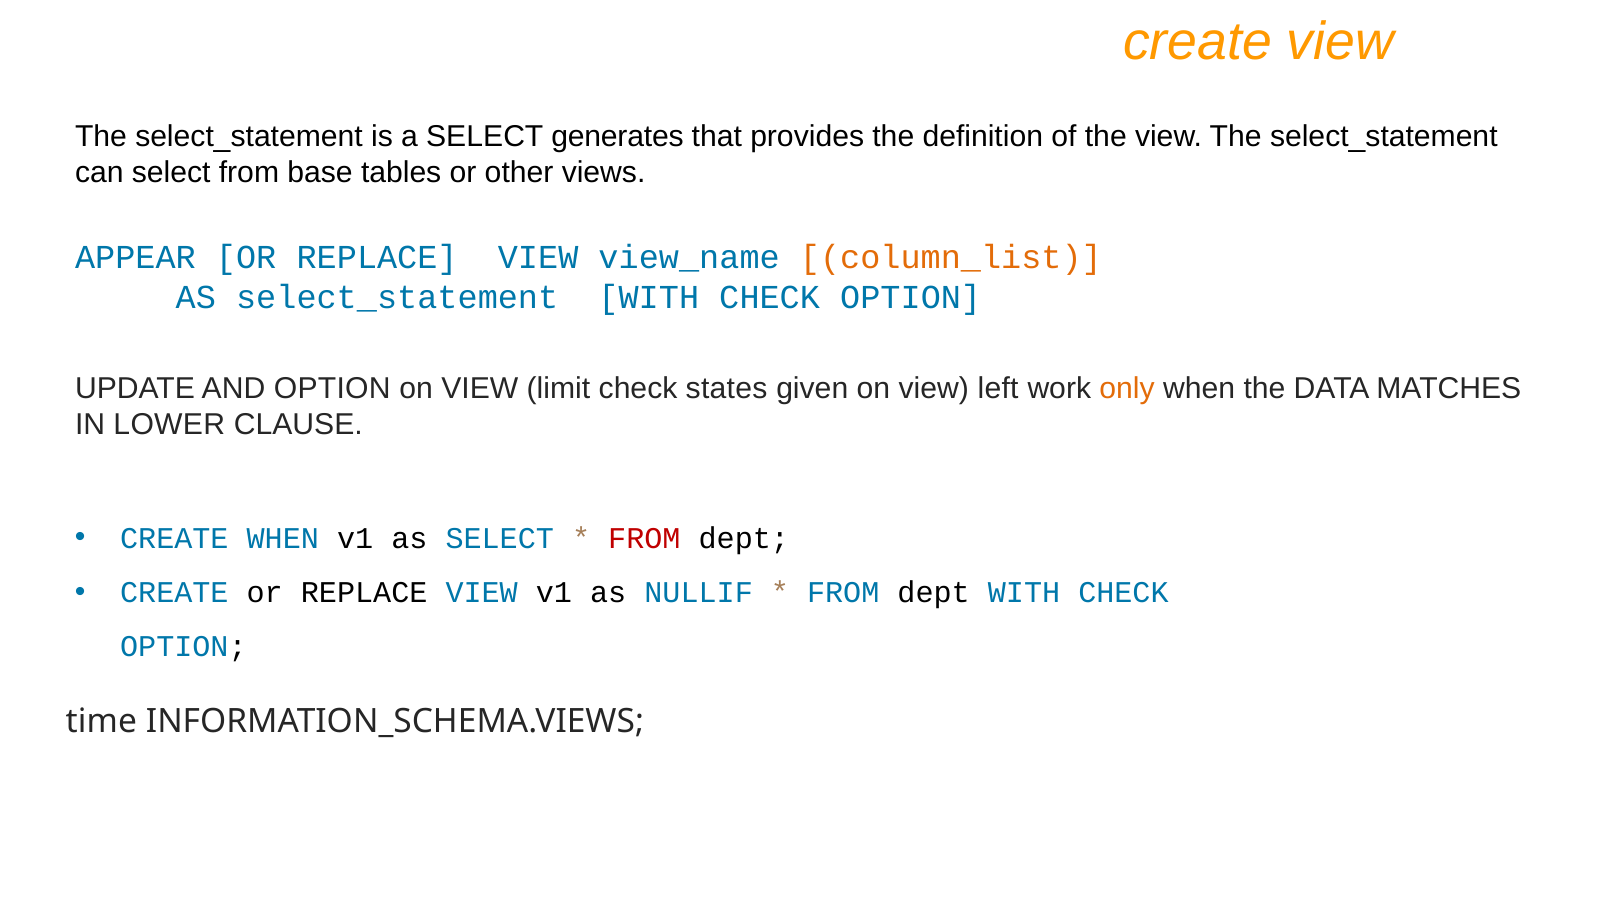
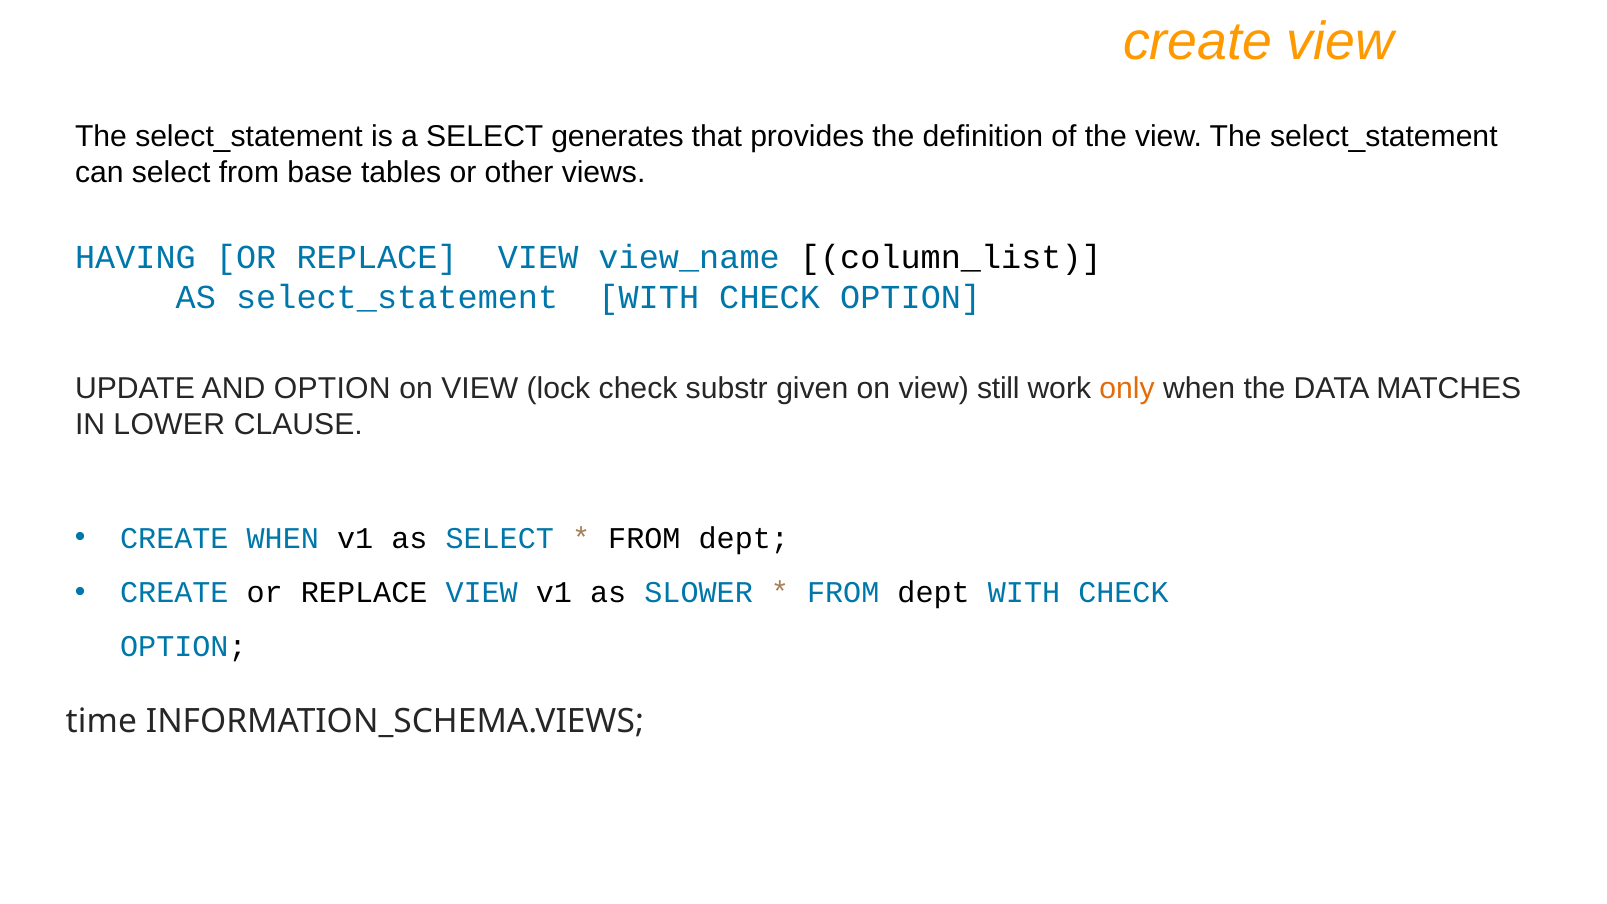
APPEAR: APPEAR -> HAVING (135, 257)
column_list colour: orange -> black (951, 257)
limit: limit -> lock (558, 388)
states: states -> substr (727, 388)
left: left -> still (998, 388)
FROM colour: red -> black (644, 538)
NULLIF: NULLIF -> SLOWER (699, 593)
